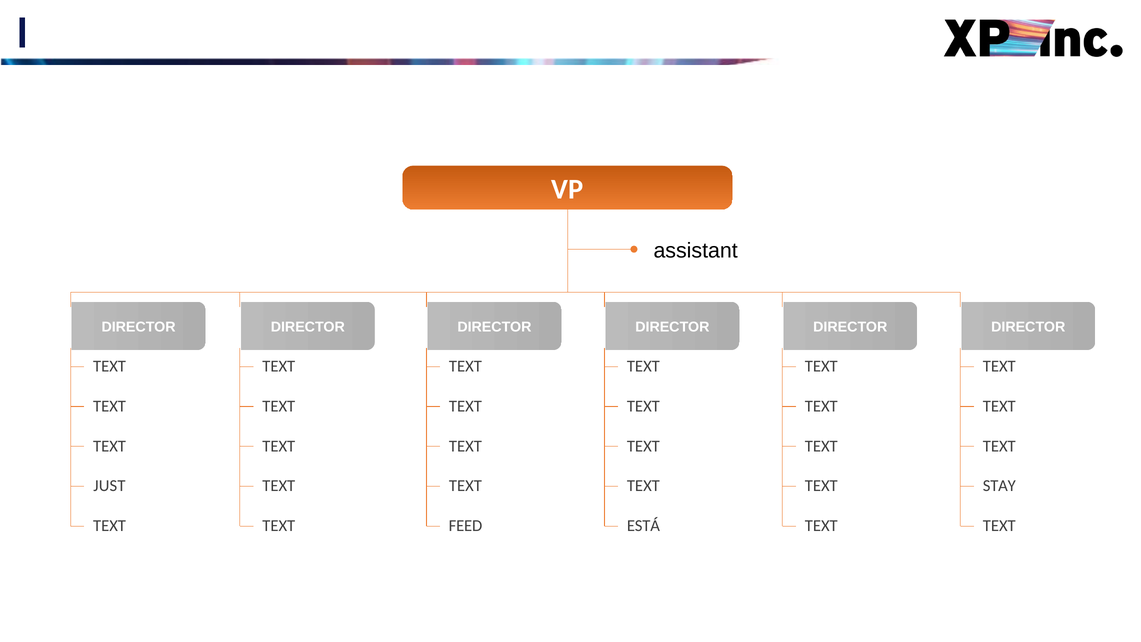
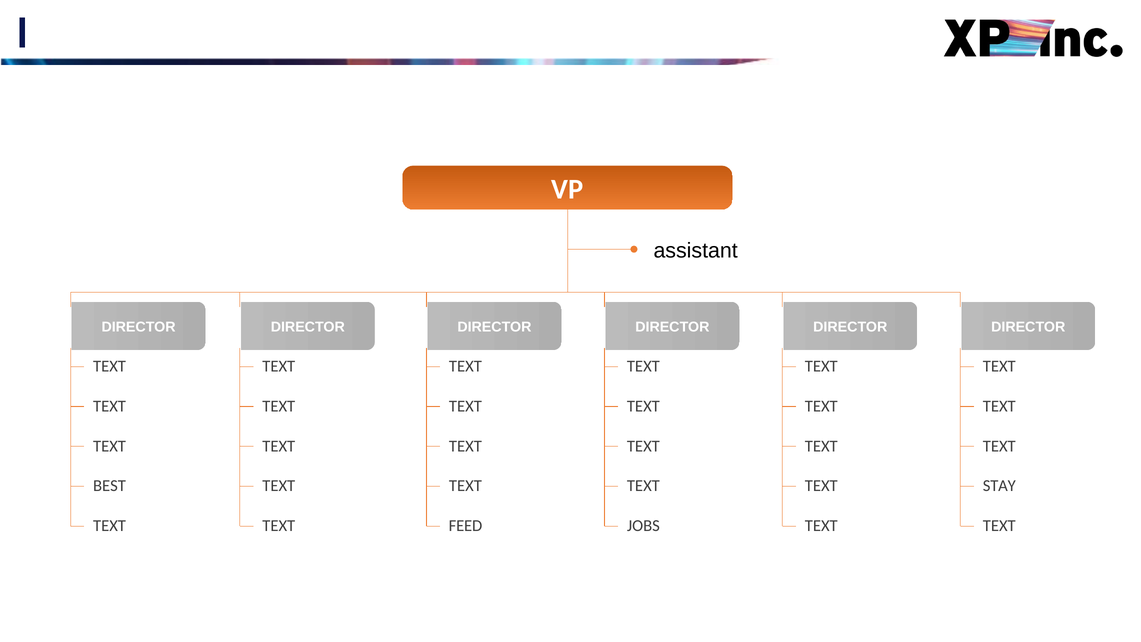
JUST: JUST -> BEST (110, 486)
ESTÁ: ESTÁ -> JOBS (643, 526)
